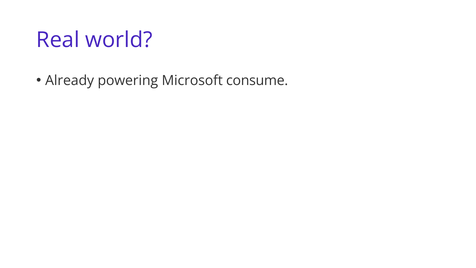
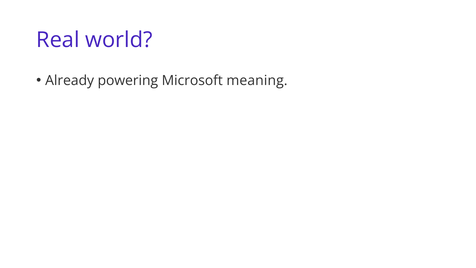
consume: consume -> meaning (257, 80)
